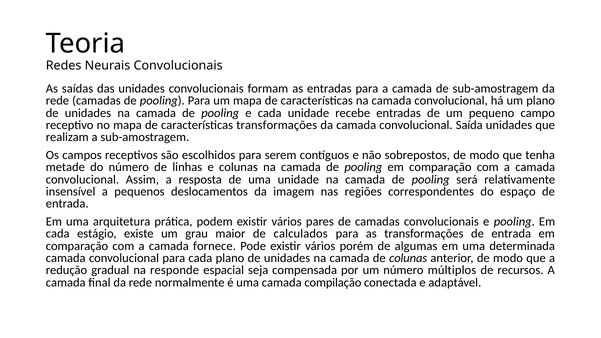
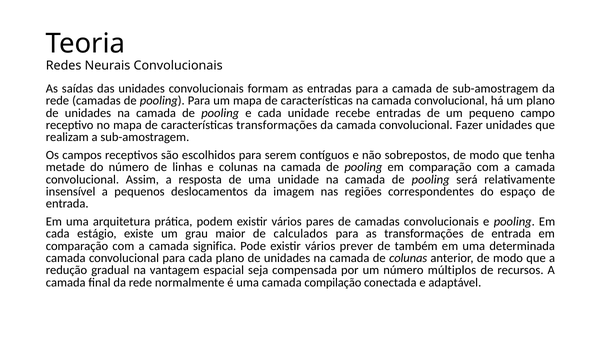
Saída: Saída -> Fazer (469, 125)
fornece: fornece -> significa (215, 246)
porém: porém -> prever (356, 246)
algumas: algumas -> também (416, 246)
responde: responde -> vantagem (175, 270)
